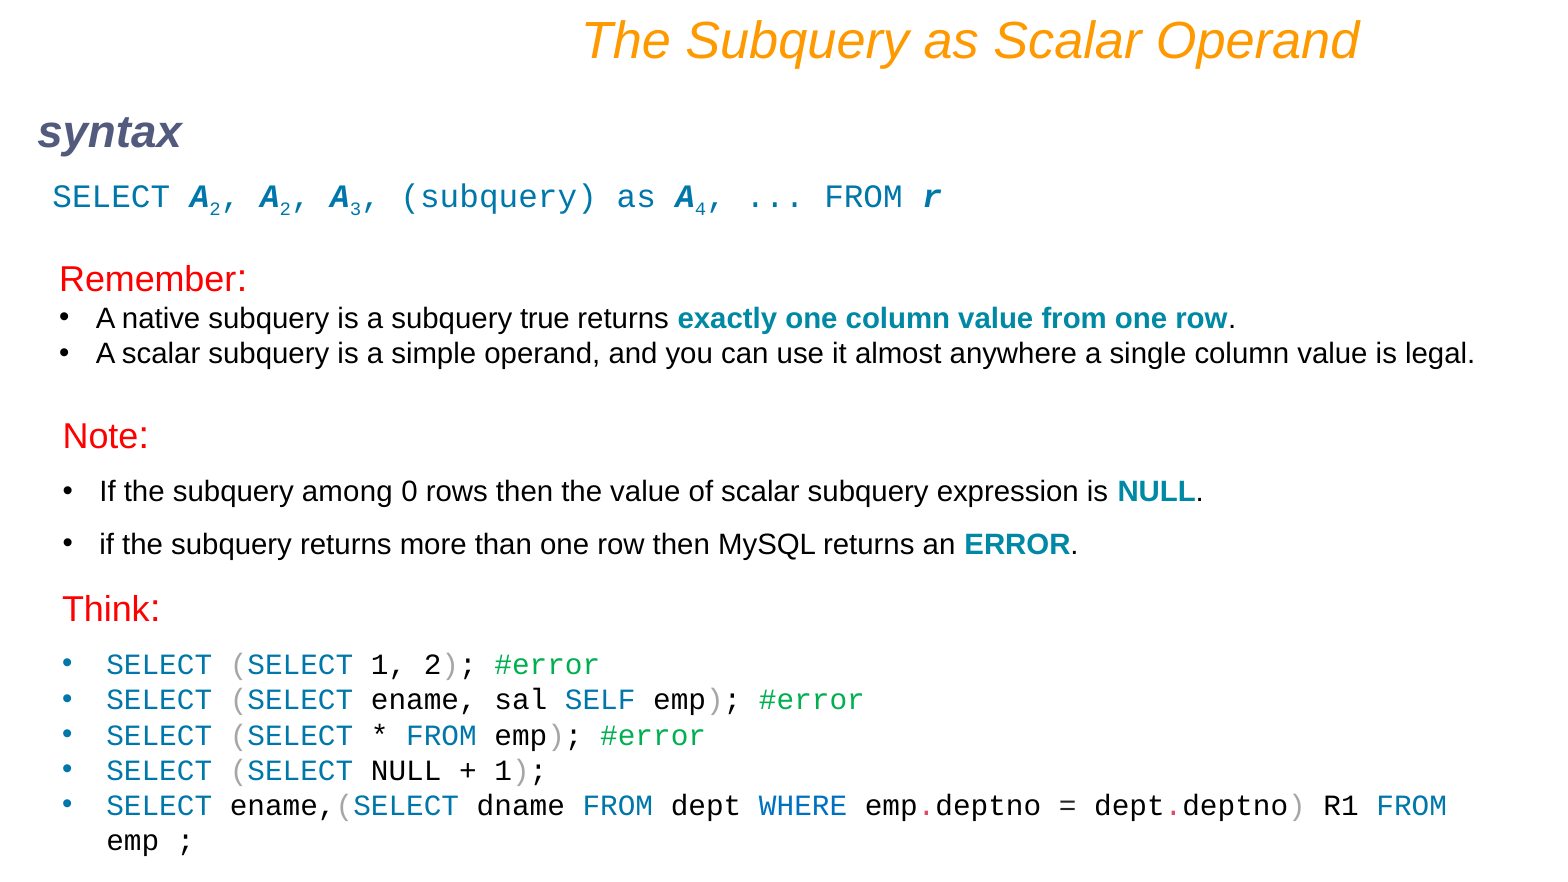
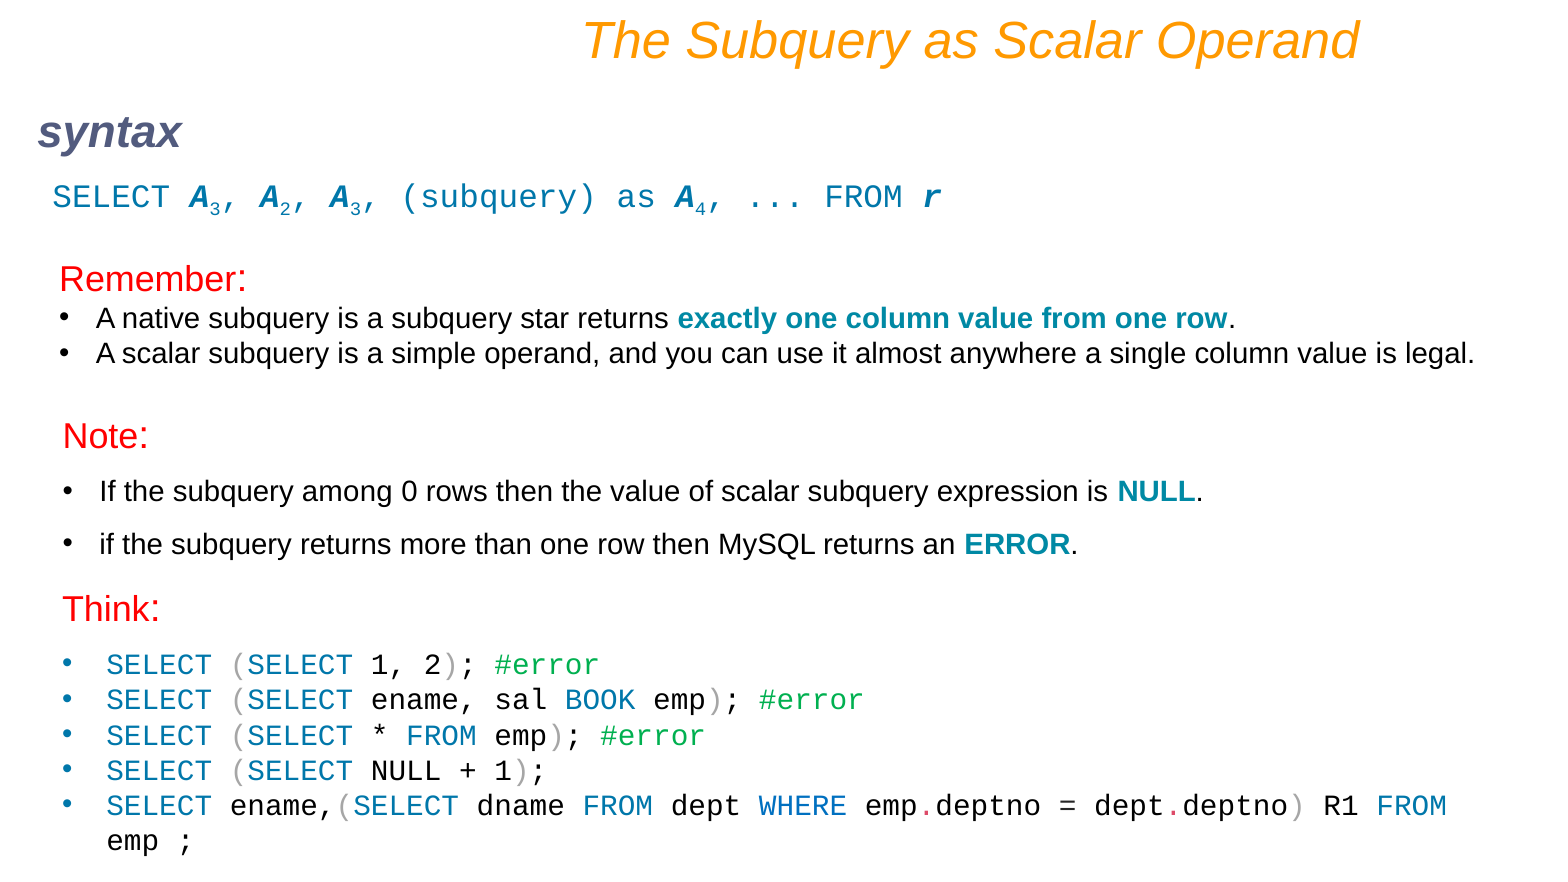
SELECT A 2: 2 -> 3 (215, 209)
true: true -> star (545, 319)
SELF: SELF -> BOOK (600, 700)
